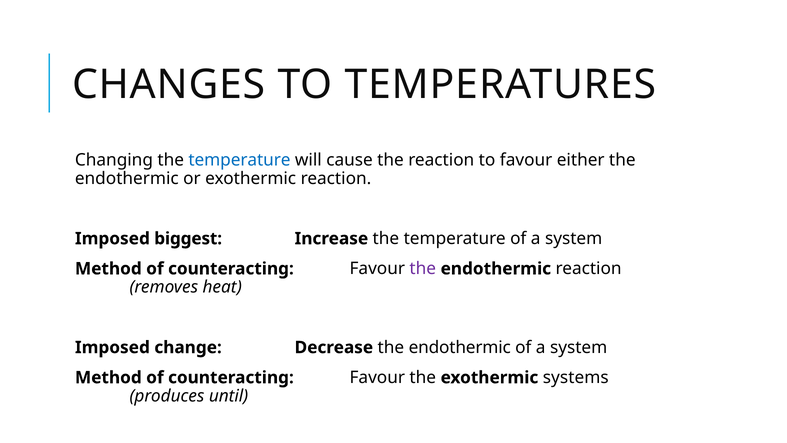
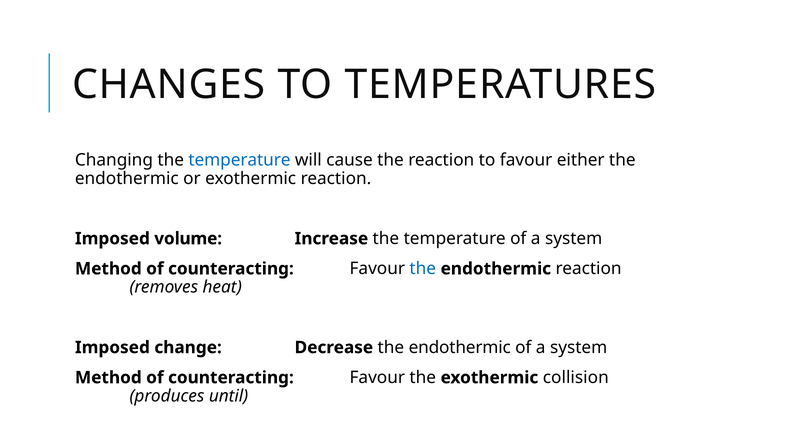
biggest: biggest -> volume (188, 238)
the colour: purple -> blue (423, 269)
systems: systems -> collision (576, 377)
